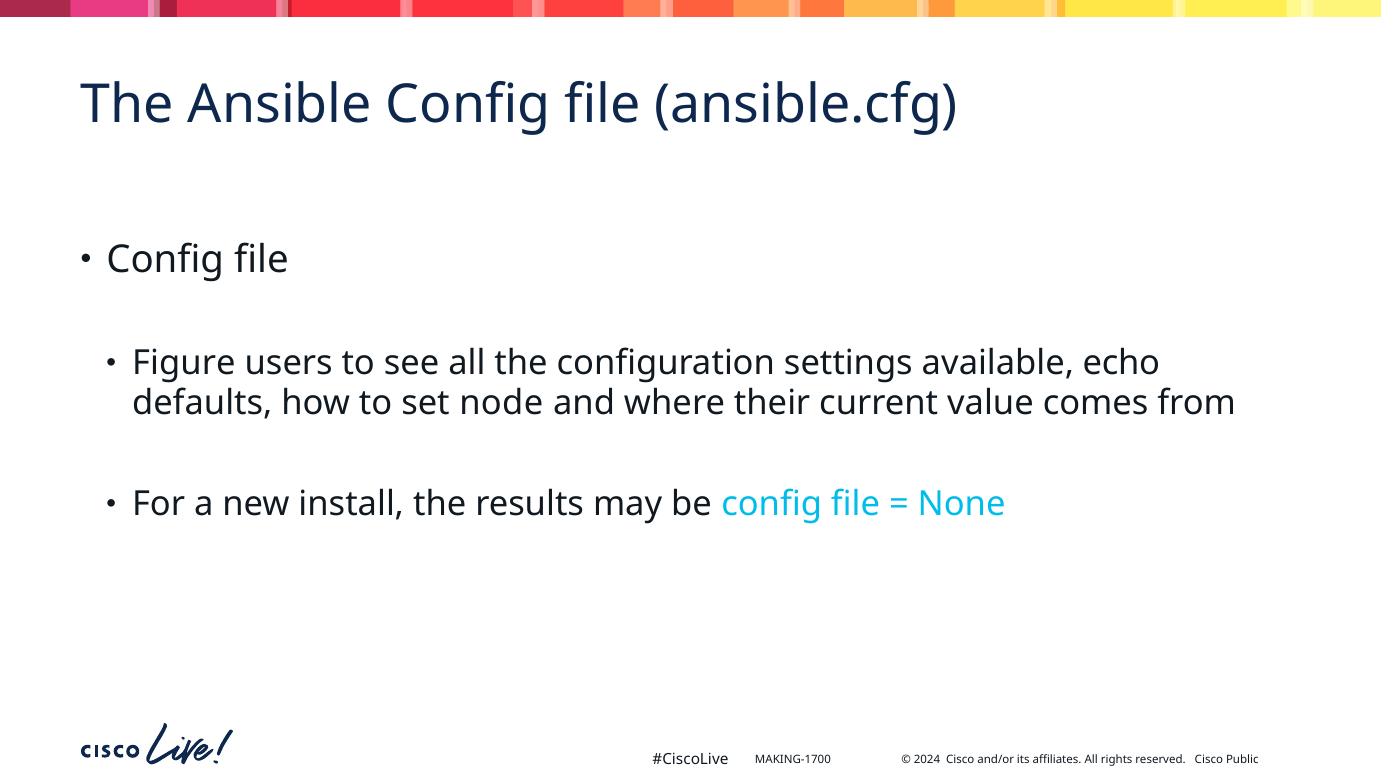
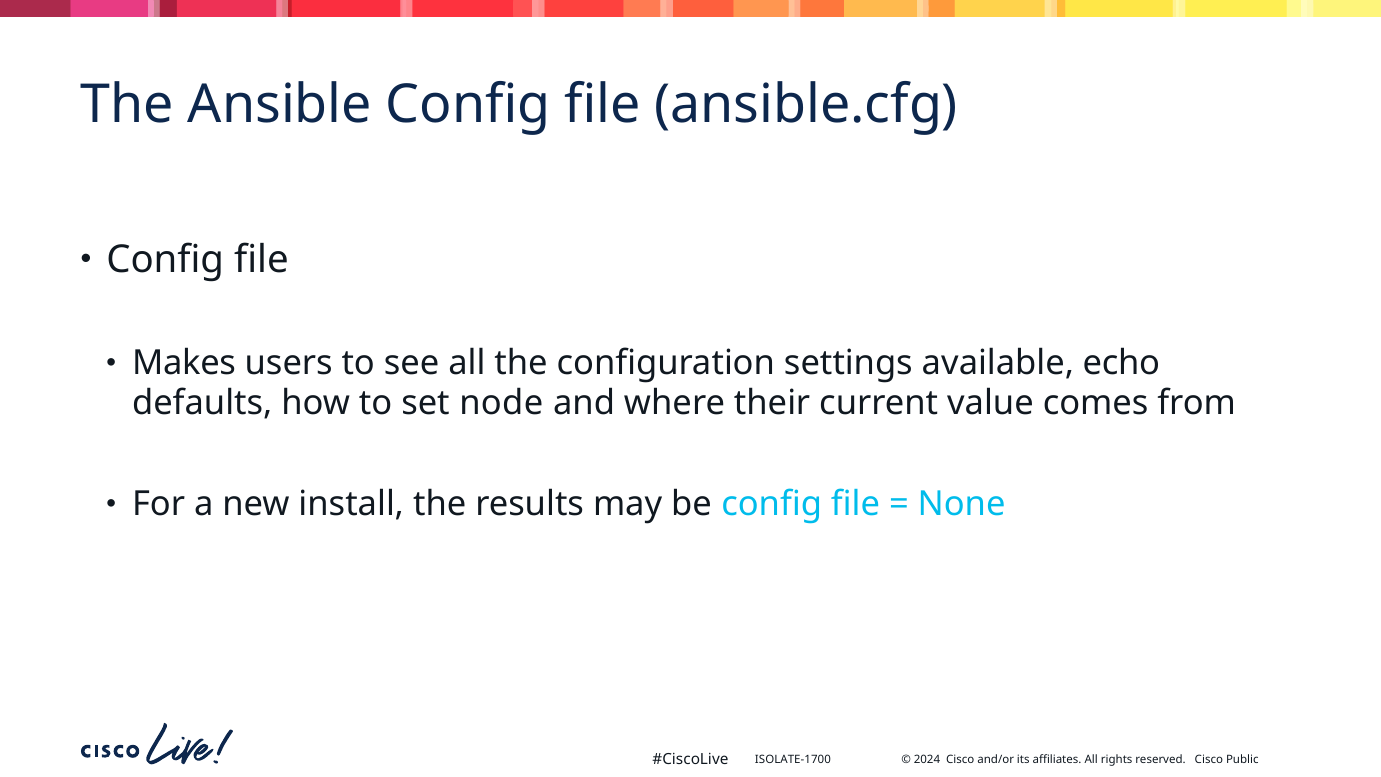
Figure: Figure -> Makes (184, 363)
MAKING-1700: MAKING-1700 -> ISOLATE-1700 (793, 760)
